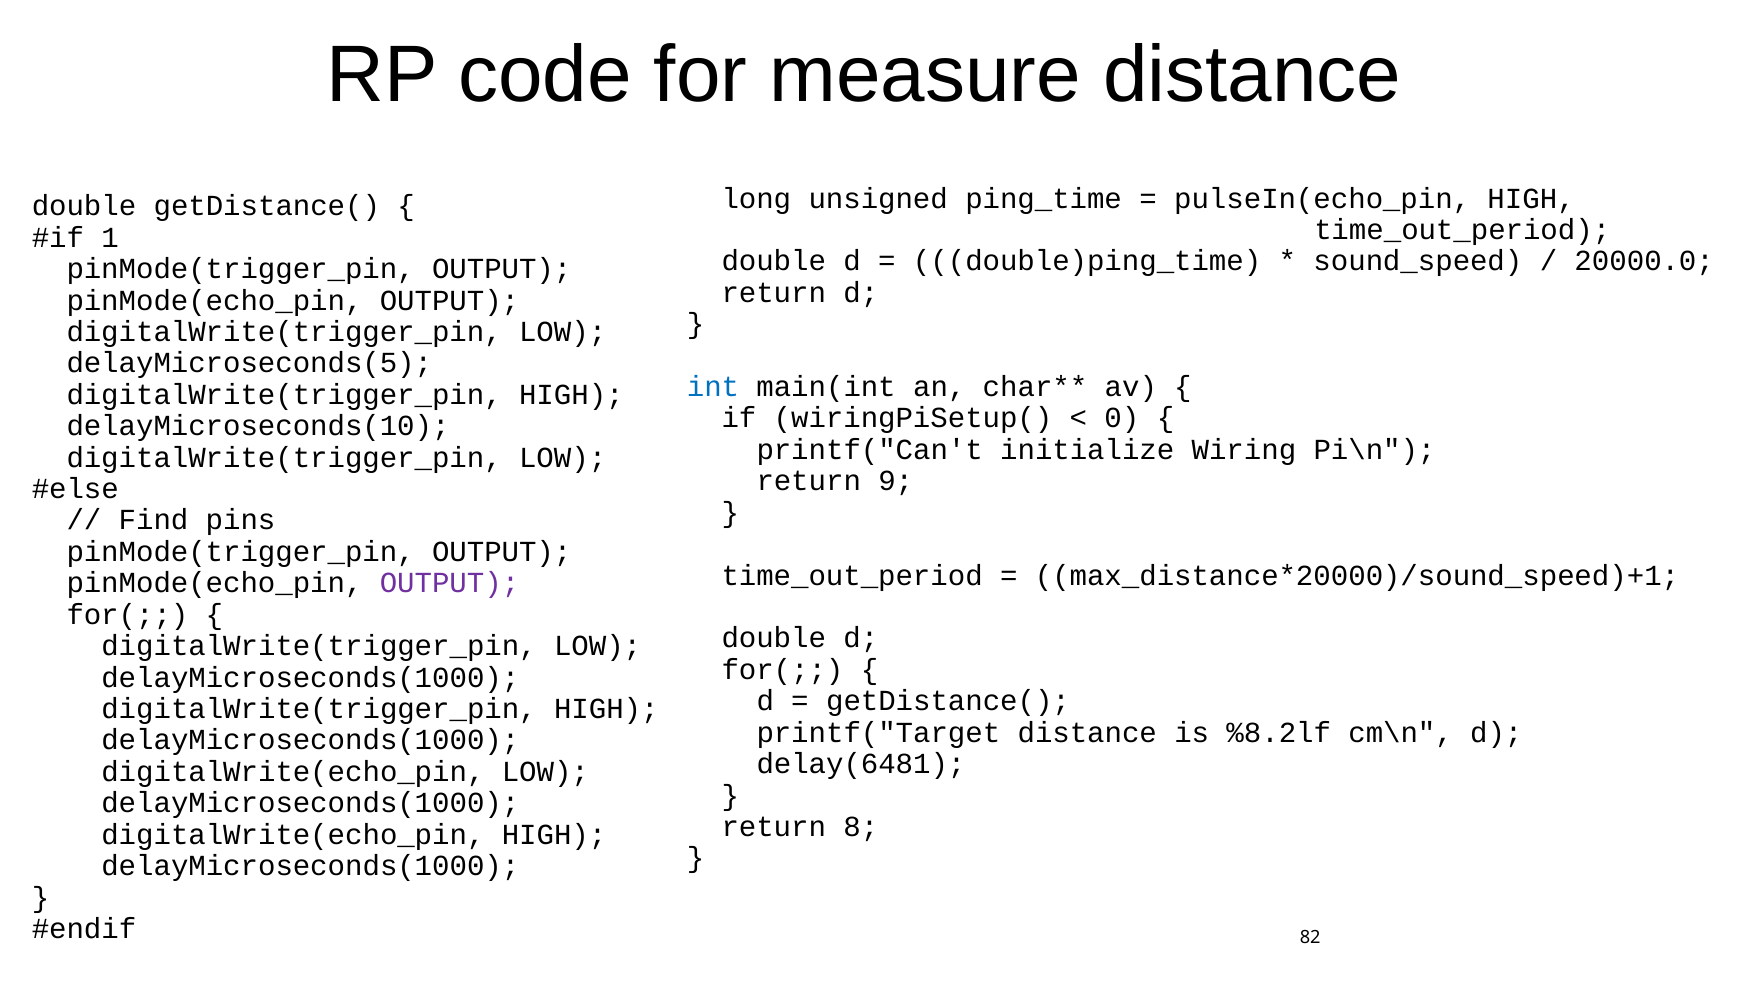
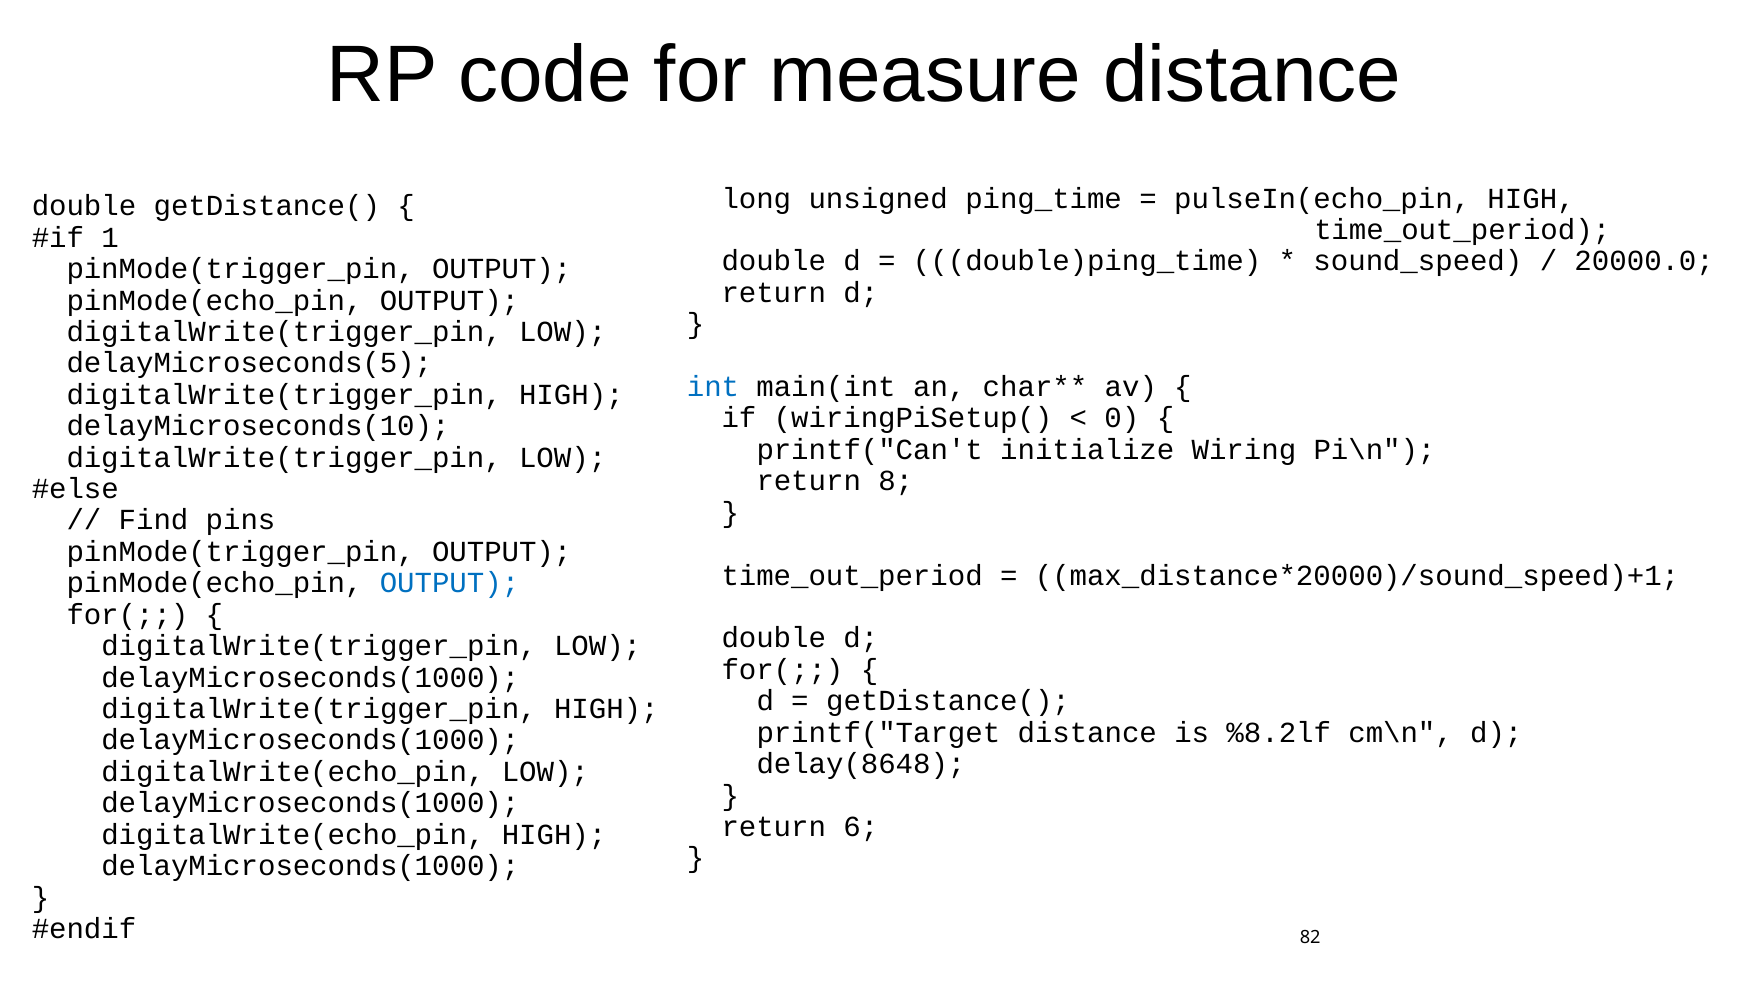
9: 9 -> 8 (896, 481)
OUTPUT colour: purple -> blue (450, 583)
delay(6481: delay(6481 -> delay(8648 (861, 764)
8: 8 -> 6 (861, 827)
